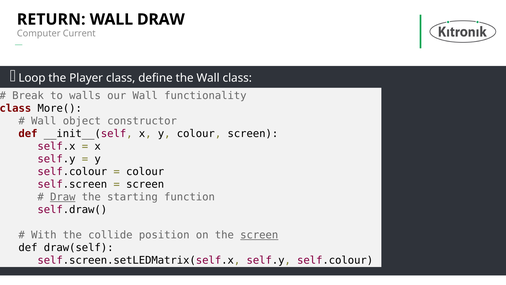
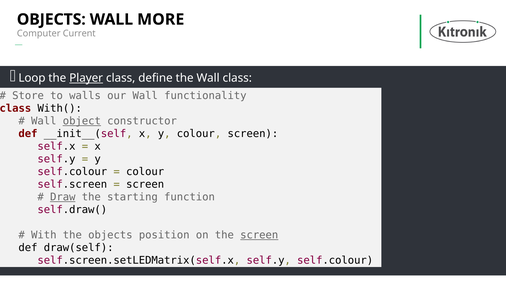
RETURN: RETURN -> OBJECTS (51, 19)
WALL DRAW: DRAW -> MORE (161, 19)
Player underline: none -> present (86, 78)
Break: Break -> Store (28, 96)
More(: More( -> With( (60, 108)
object underline: none -> present (82, 121)
the collide: collide -> objects (110, 235)
